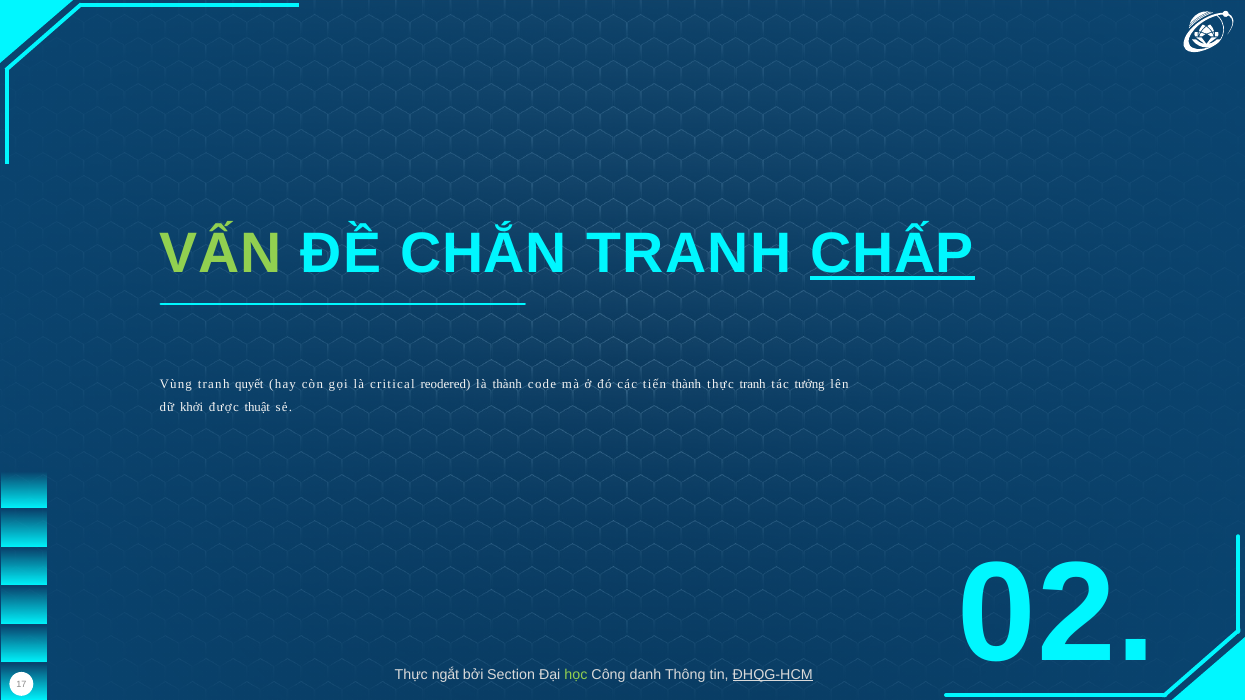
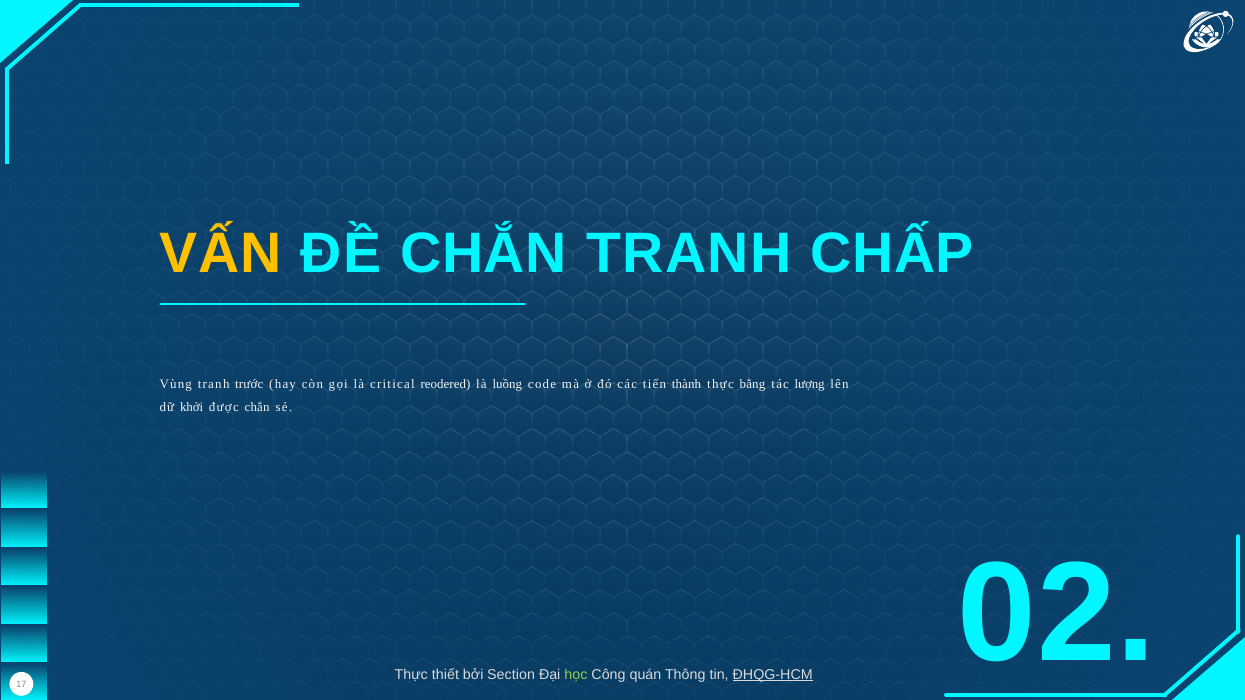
VẤN colour: light green -> yellow (221, 254)
CHẤP underline: present -> none (892, 254)
quyết: quyết -> trước (249, 384)
là thành: thành -> luồng (507, 384)
thực tranh: tranh -> bằng (753, 384)
tưởng: tưởng -> lượng (810, 384)
được thuật: thuật -> chắn (257, 408)
ngắt: ngắt -> thiết (445, 675)
danh: danh -> quán (645, 675)
